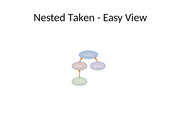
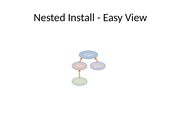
Taken: Taken -> Install (81, 18)
